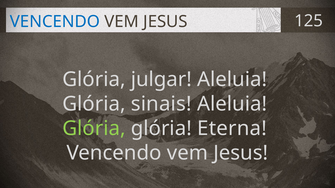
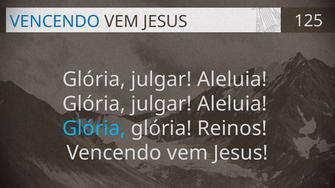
sinais: sinais -> julgar (161, 104)
Glória colour: light green -> light blue (94, 129)
Eterna: Eterna -> Reinos (232, 129)
